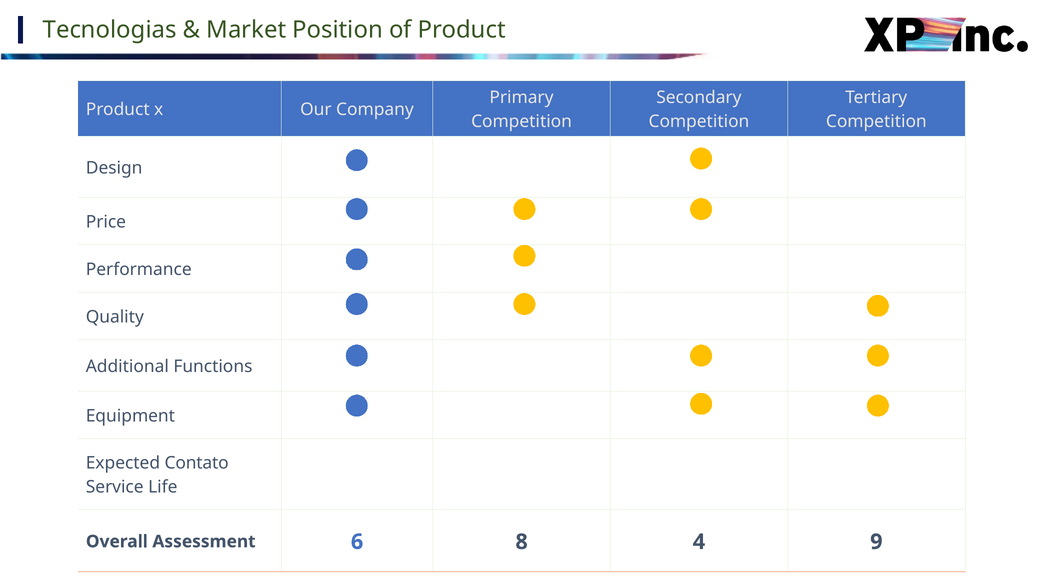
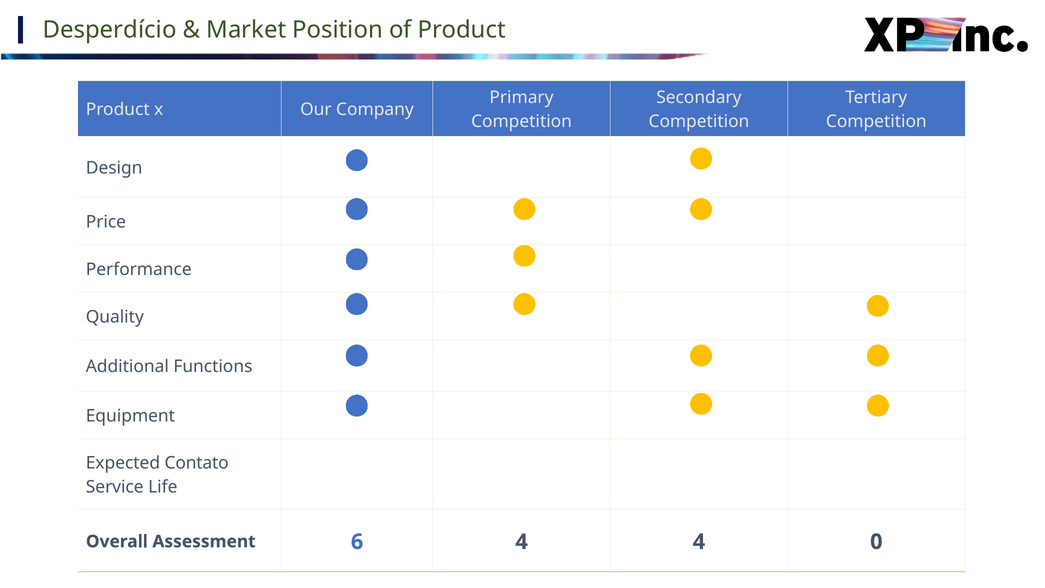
Tecnologias: Tecnologias -> Desperdício (110, 30)
6 8: 8 -> 4 (522, 542)
9: 9 -> 0 (876, 542)
